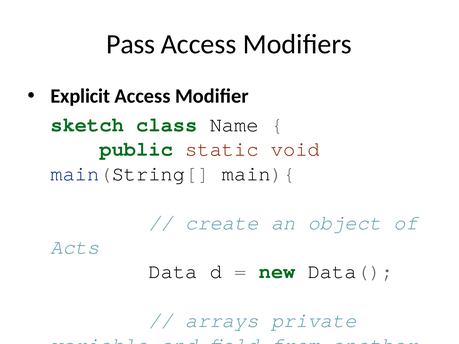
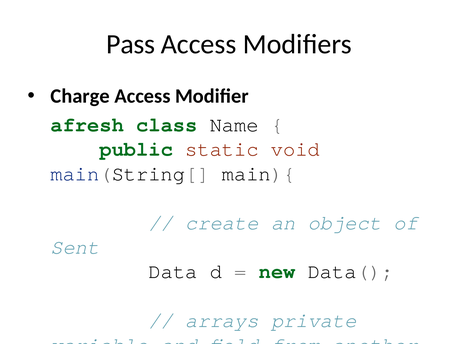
Explicit: Explicit -> Charge (80, 96)
sketch: sketch -> afresh (87, 125)
Acts: Acts -> Sent (75, 247)
